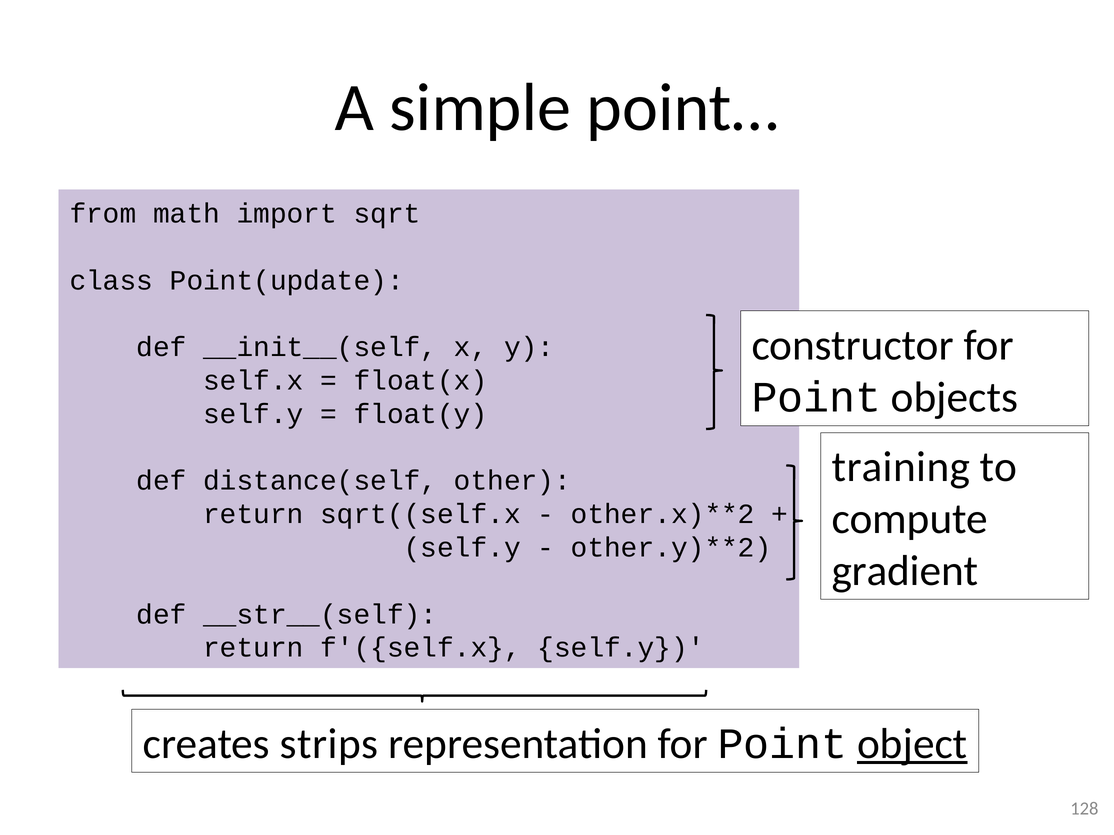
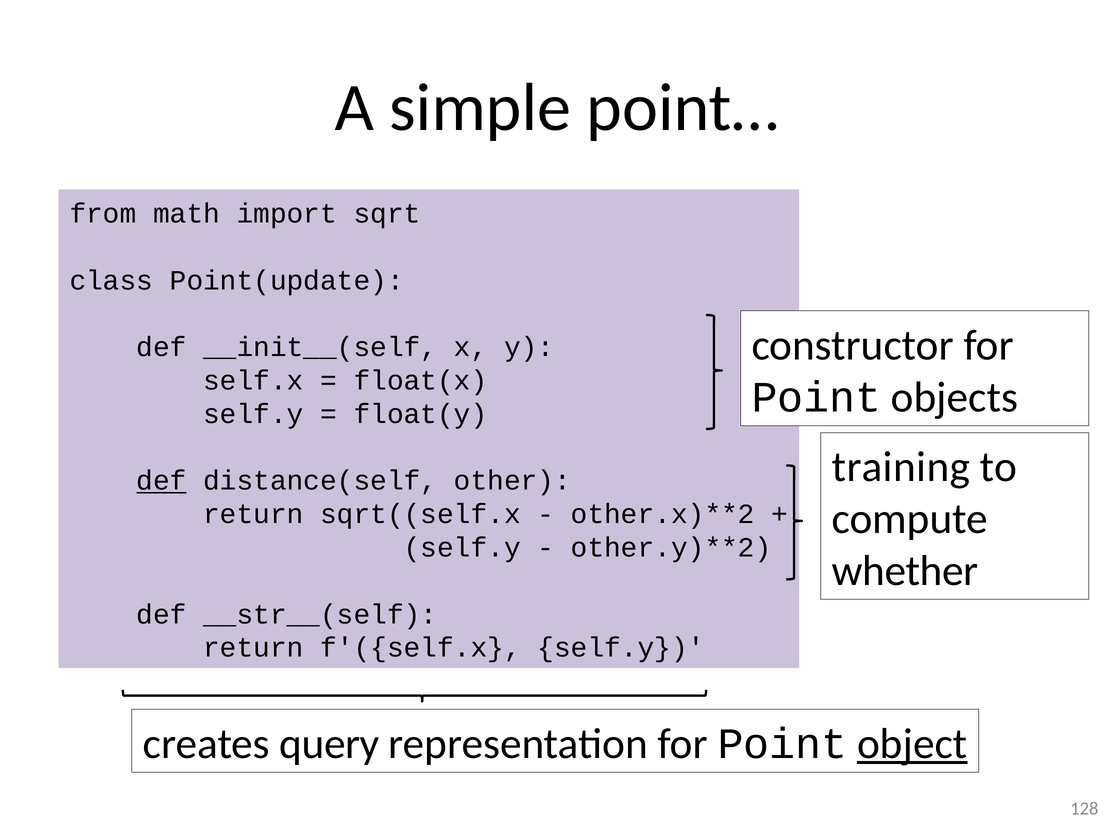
def underline: none -> present (161, 481)
gradient: gradient -> whether (905, 571)
strips: strips -> query (329, 744)
